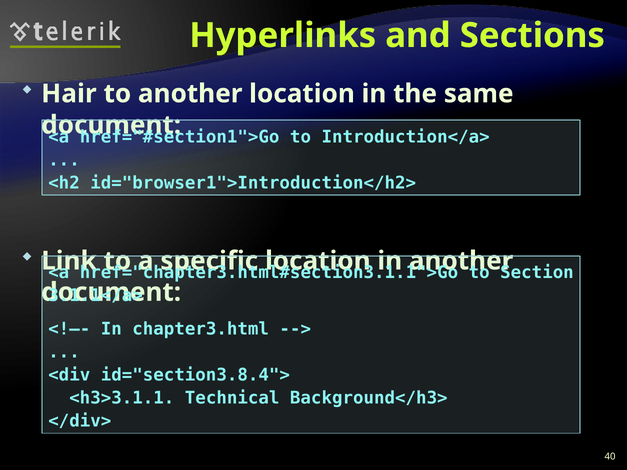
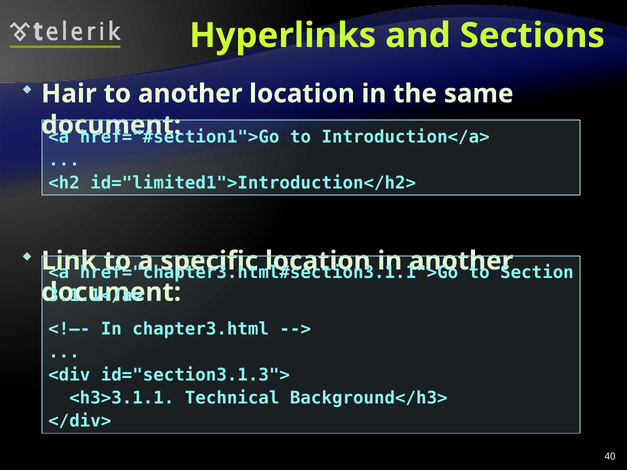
id="browser1">Introduction</h2>: id="browser1">Introduction</h2> -> id="limited1">Introduction</h2> (253, 183)
id="section3.8.4">: id="section3.8.4"> -> id="section3.1.3"> (195, 375)
